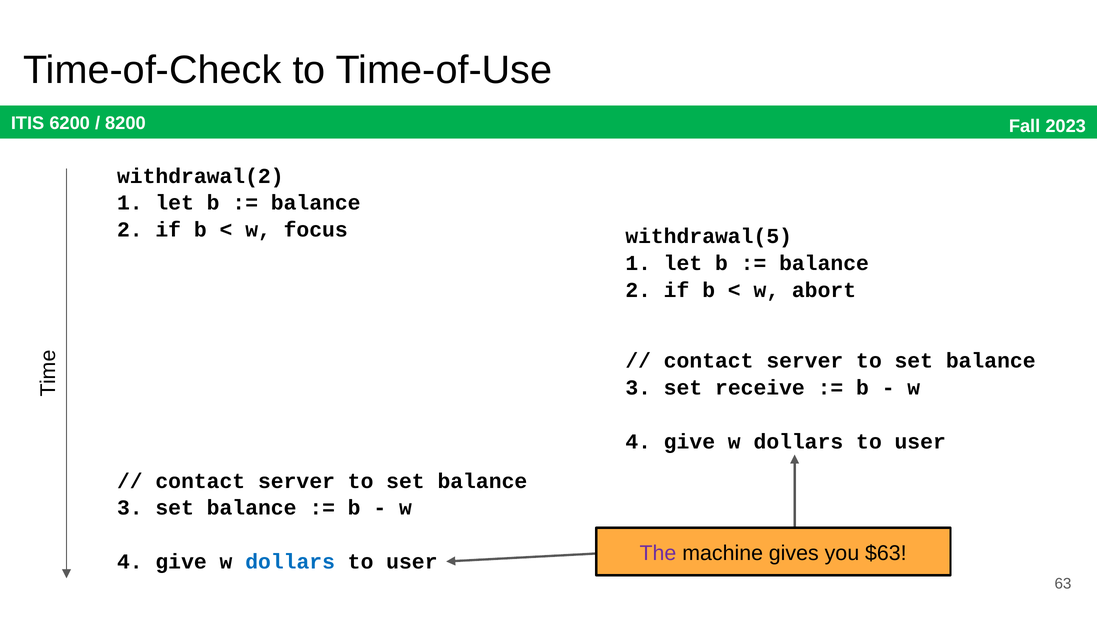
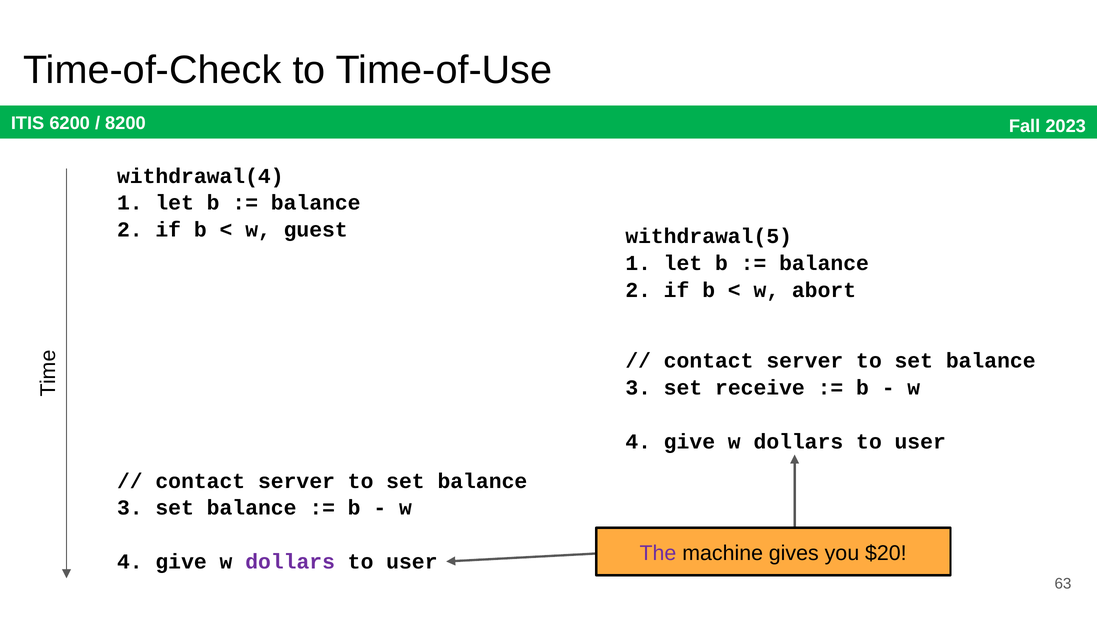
withdrawal(2: withdrawal(2 -> withdrawal(4 (200, 176)
focus: focus -> guest (316, 230)
dollars colour: blue -> purple (290, 562)
$63: $63 -> $20 (886, 553)
